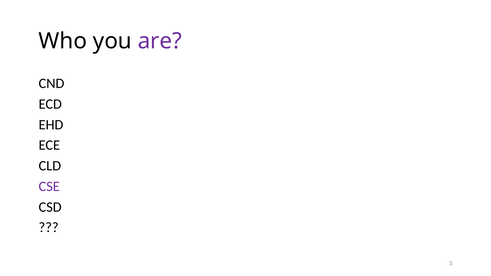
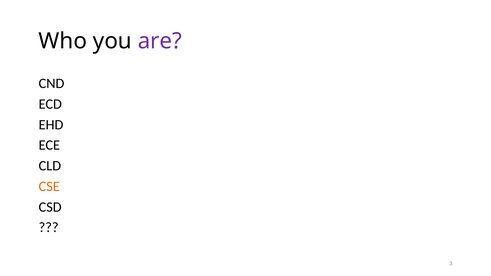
CSE colour: purple -> orange (49, 187)
